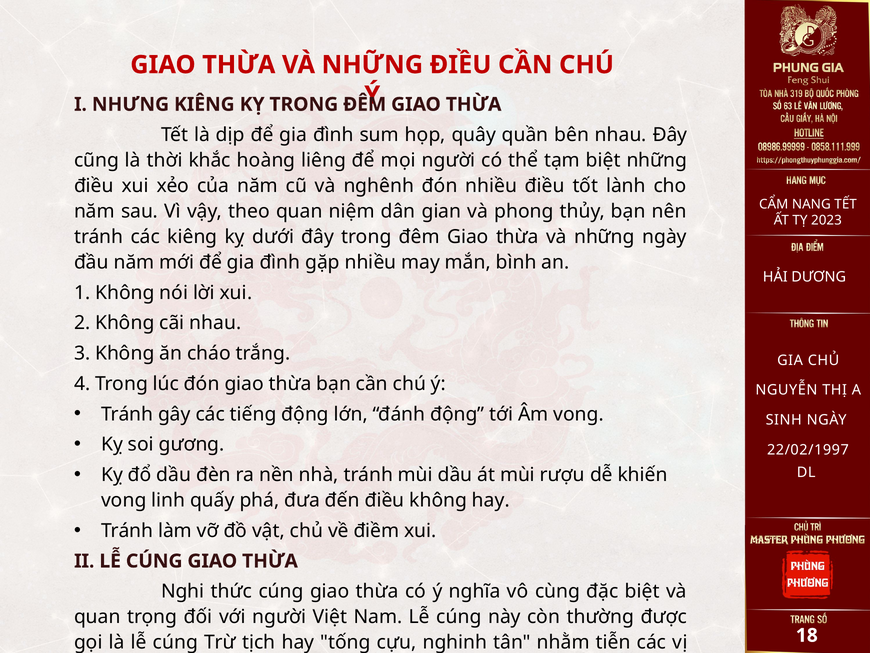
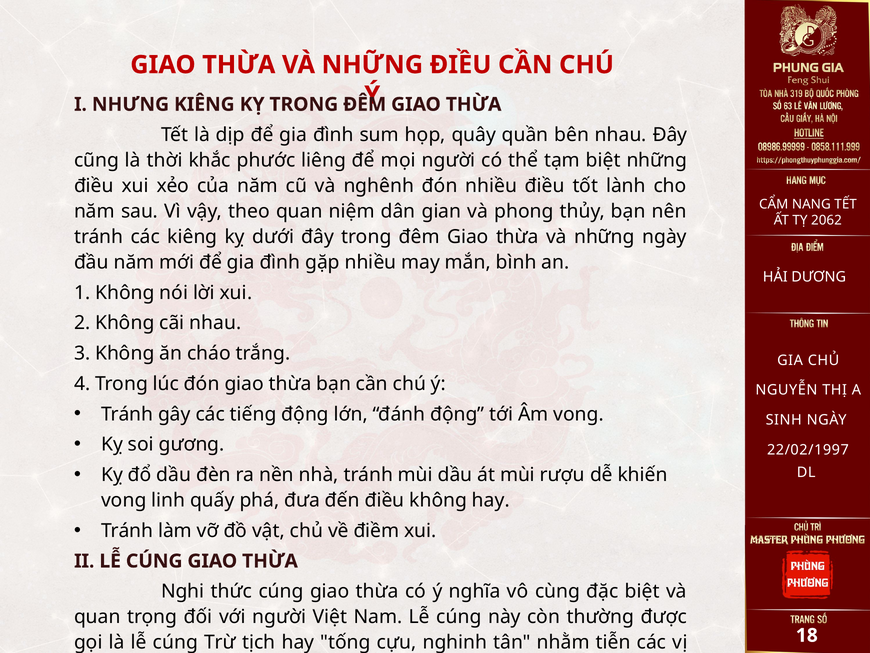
hoàng: hoàng -> phước (266, 160)
2023: 2023 -> 2062 (826, 220)
